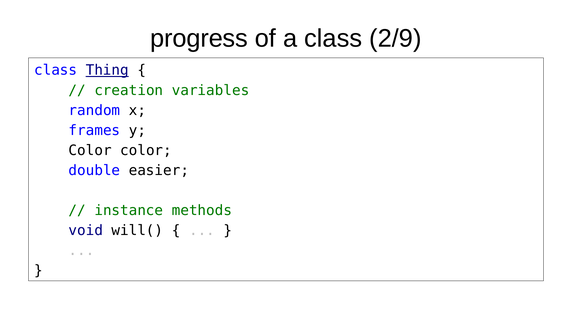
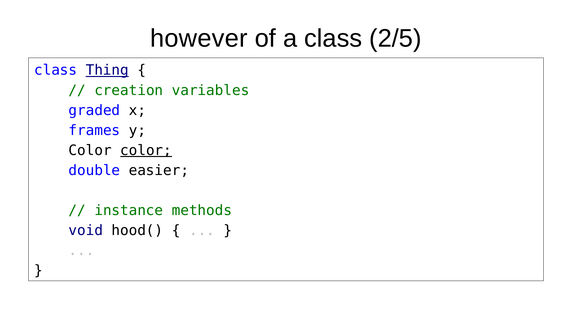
progress: progress -> however (199, 39)
2/9: 2/9 -> 2/5 (395, 39)
random: random -> graded (94, 110)
color underline: none -> present (146, 150)
will(: will( -> hood( (137, 230)
